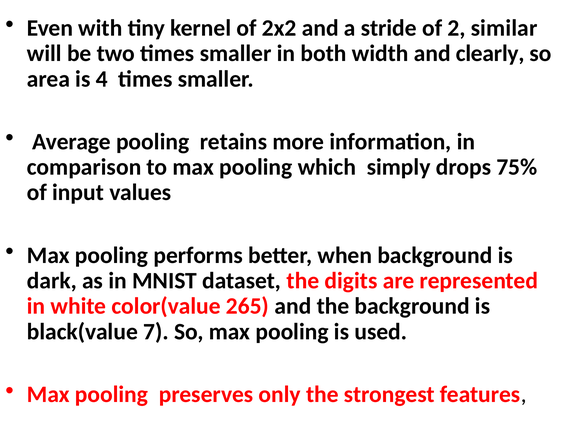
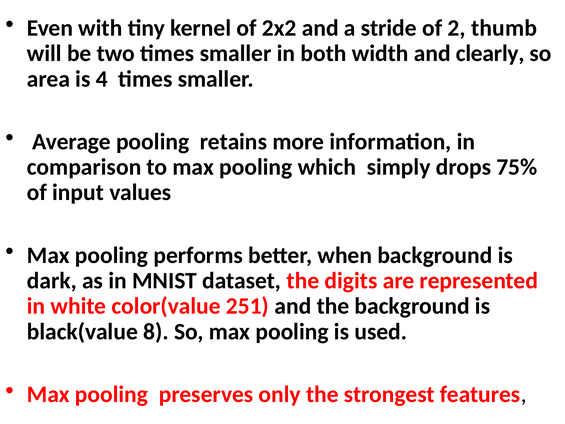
similar: similar -> thumb (504, 28)
265: 265 -> 251 (247, 306)
7: 7 -> 8 (156, 331)
